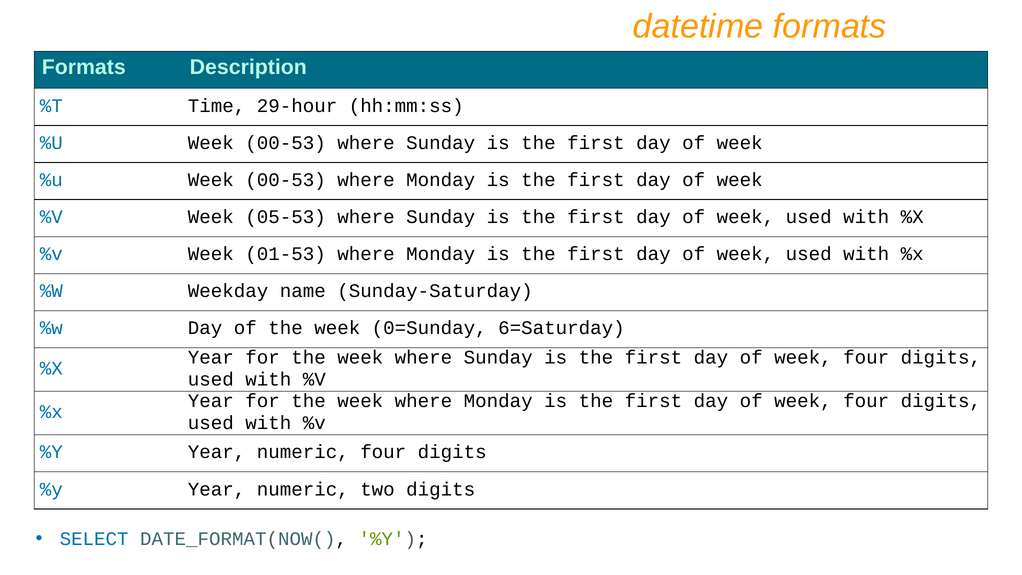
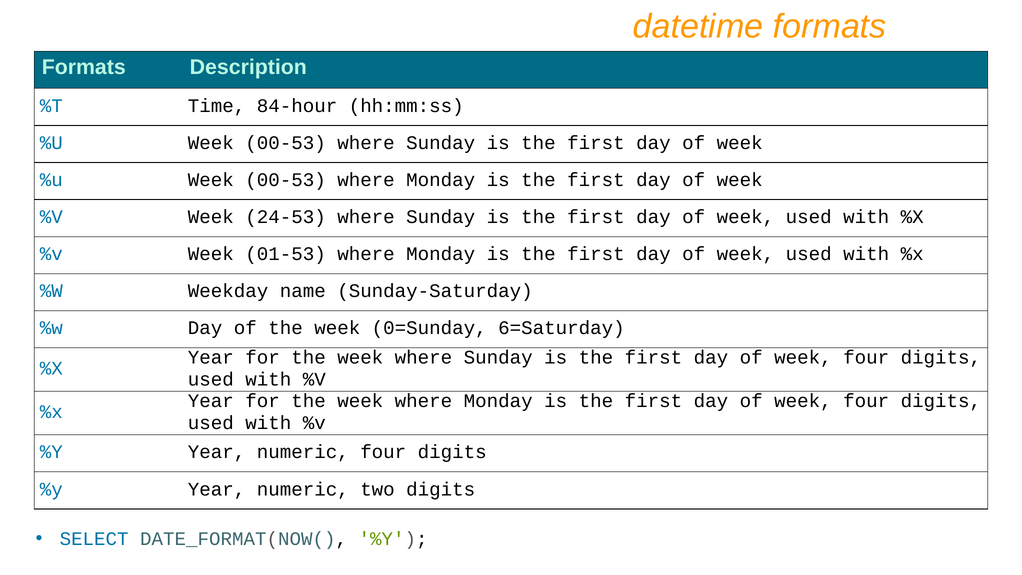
29-hour: 29-hour -> 84-hour (297, 106)
05-53: 05-53 -> 24-53 (286, 217)
